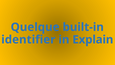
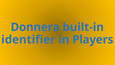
Quelque: Quelque -> Donnera (35, 27)
Explain: Explain -> Players (93, 39)
